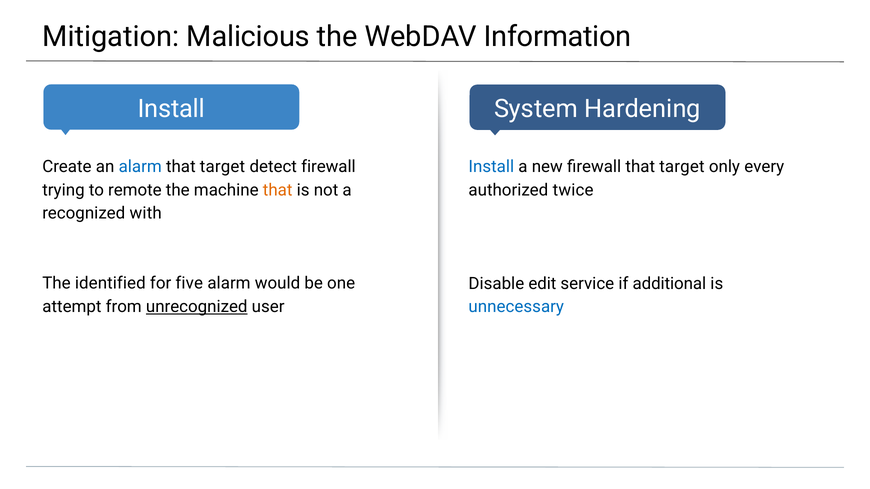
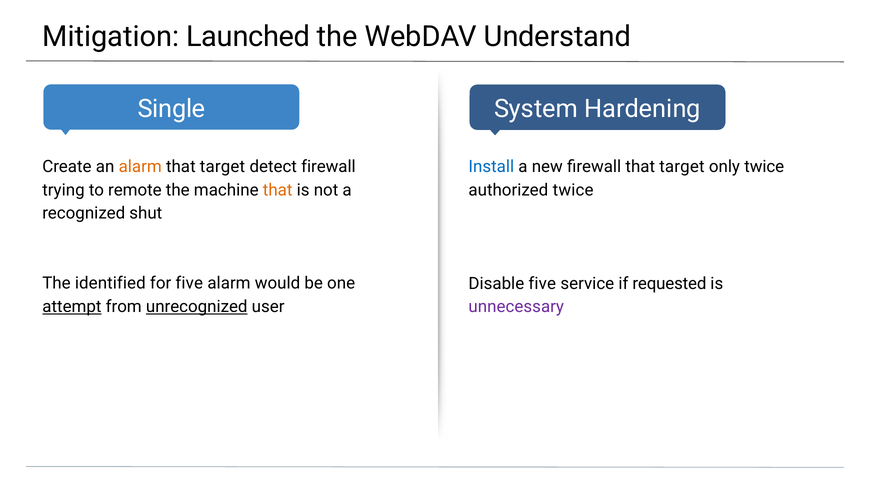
Malicious: Malicious -> Launched (248, 37)
Information: Information -> Understand (558, 37)
Install: Install -> Single (171, 109)
alarm colour: blue -> orange (140, 167)
only every: every -> twice (764, 167)
with: with -> shut (146, 213)
Disable edit: edit -> five (542, 284)
additional: additional -> requested (669, 284)
attempt underline: none -> present (72, 307)
unnecessary colour: blue -> purple (516, 307)
